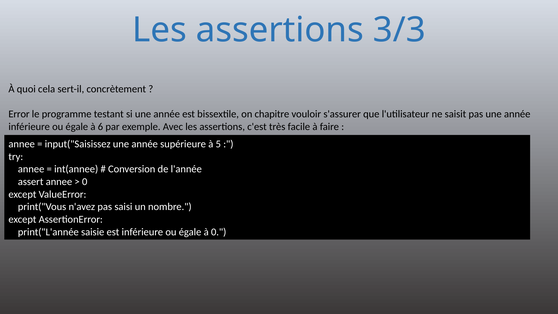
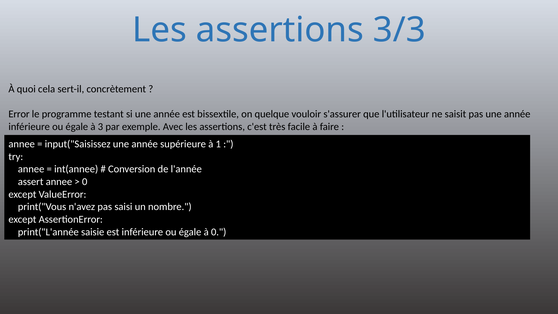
chapitre: chapitre -> quelque (272, 114)
6: 6 -> 3 (100, 127)
5: 5 -> 1 (218, 144)
